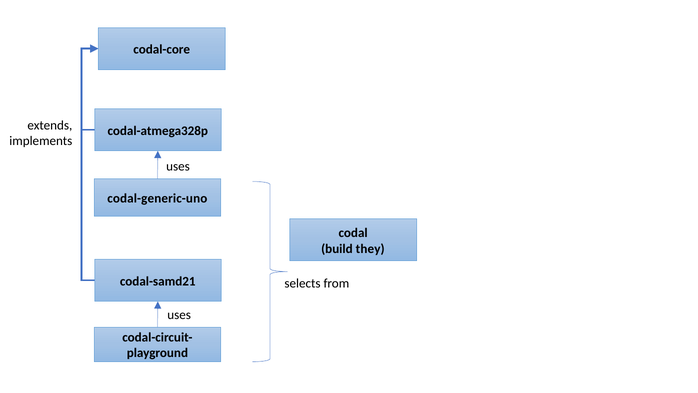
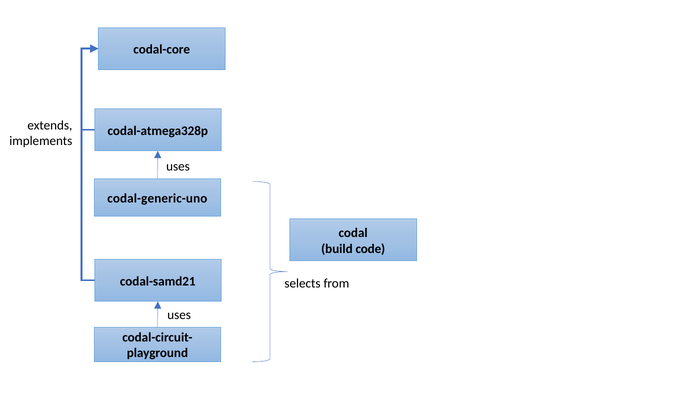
they: they -> code (370, 248)
